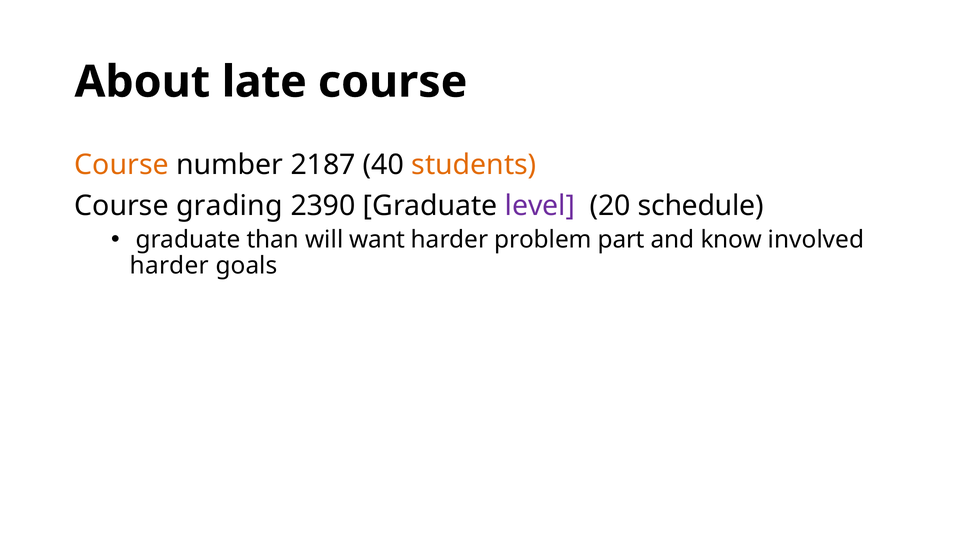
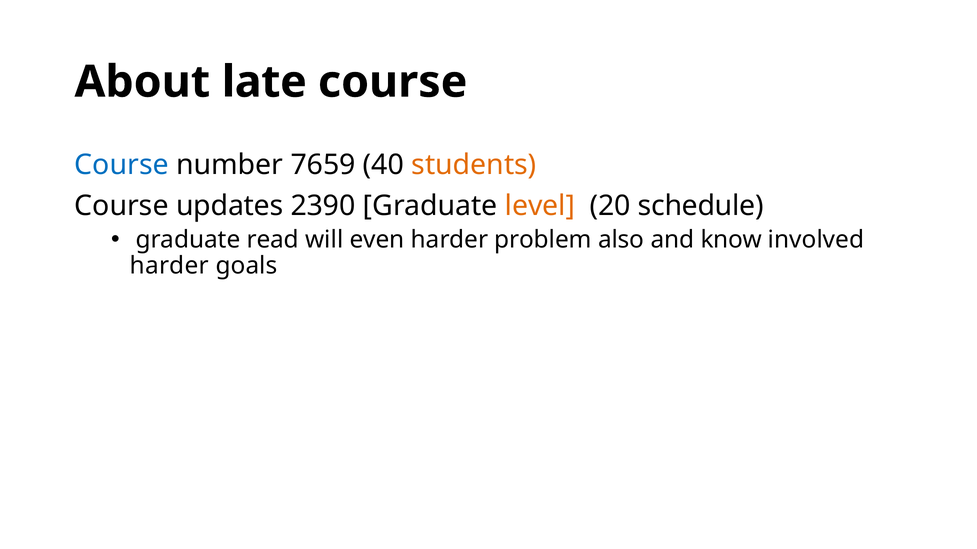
Course colour: orange -> blue (122, 165)
2187: 2187 -> 7659 (323, 165)
grading: grading -> updates (230, 206)
level colour: purple -> orange (540, 206)
than: than -> read (273, 240)
want: want -> even (377, 240)
part: part -> also (621, 240)
